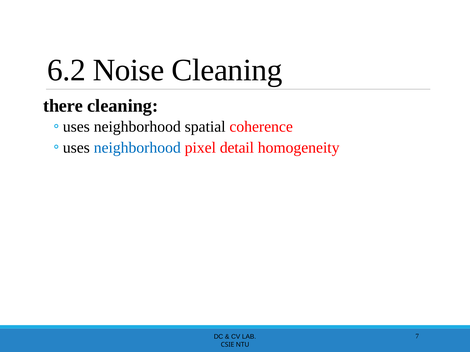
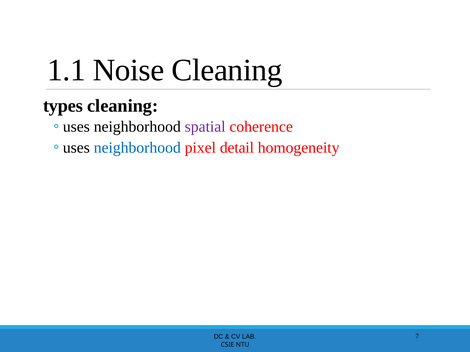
6.2: 6.2 -> 1.1 (66, 70)
there: there -> types (63, 106)
spatial colour: black -> purple (205, 127)
